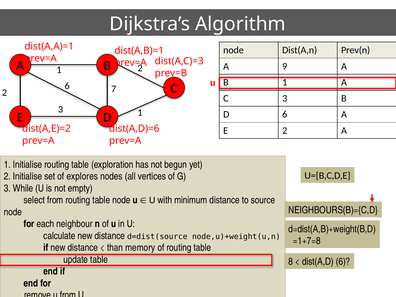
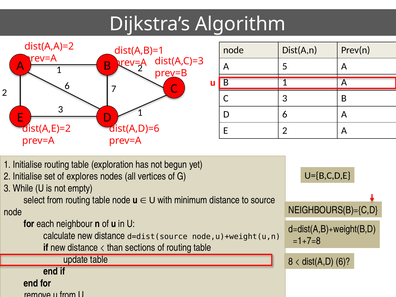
dist(A,A)=1: dist(A,A)=1 -> dist(A,A)=2 (49, 46)
9: 9 -> 5 (285, 66)
memory: memory -> sections (140, 248)
